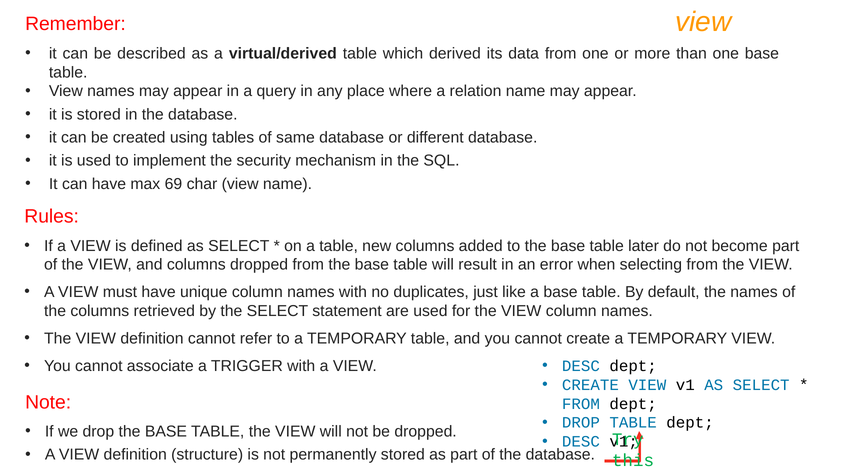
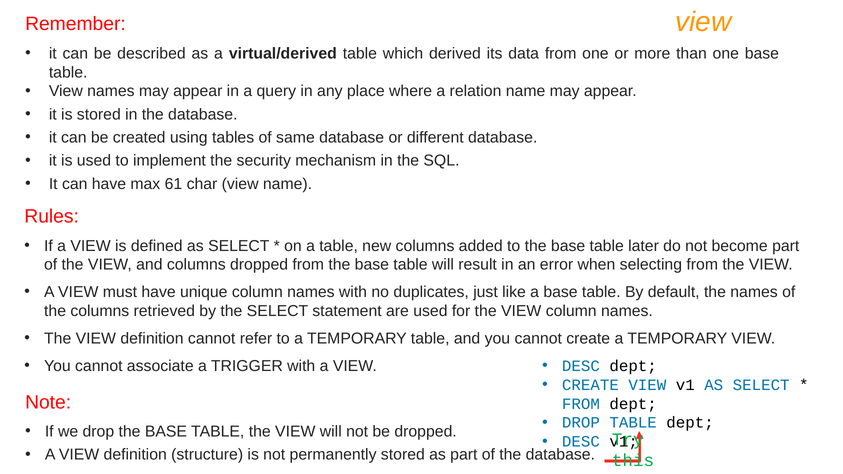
69: 69 -> 61 (173, 184)
